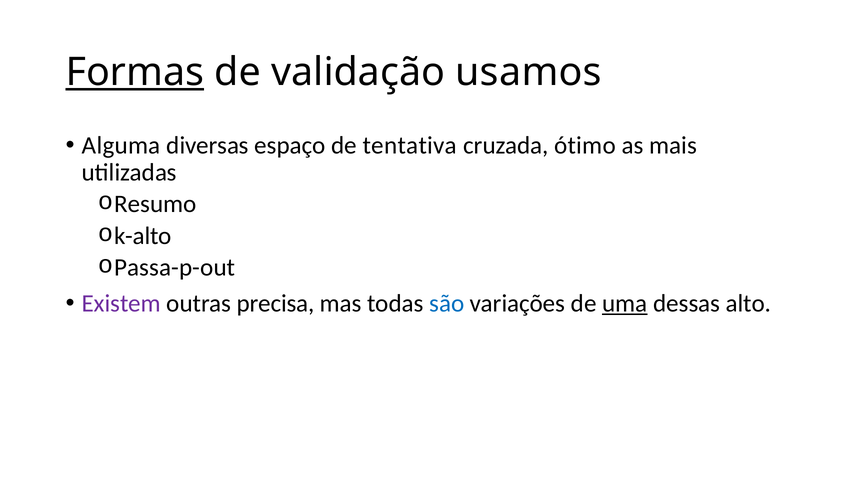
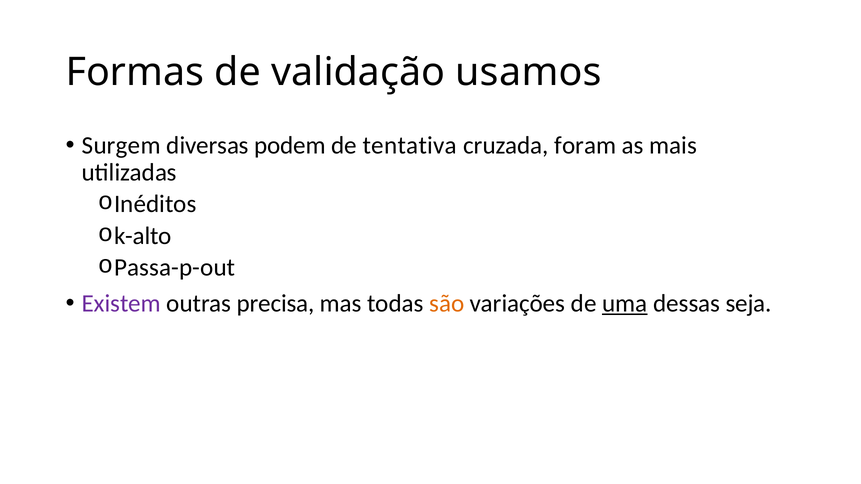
Formas underline: present -> none (135, 72)
Alguma: Alguma -> Surgem (121, 146)
espaço: espaço -> podem (290, 146)
ótimo: ótimo -> foram (585, 146)
Resumo: Resumo -> Inéditos (155, 204)
são colour: blue -> orange (447, 304)
alto: alto -> seja (749, 304)
